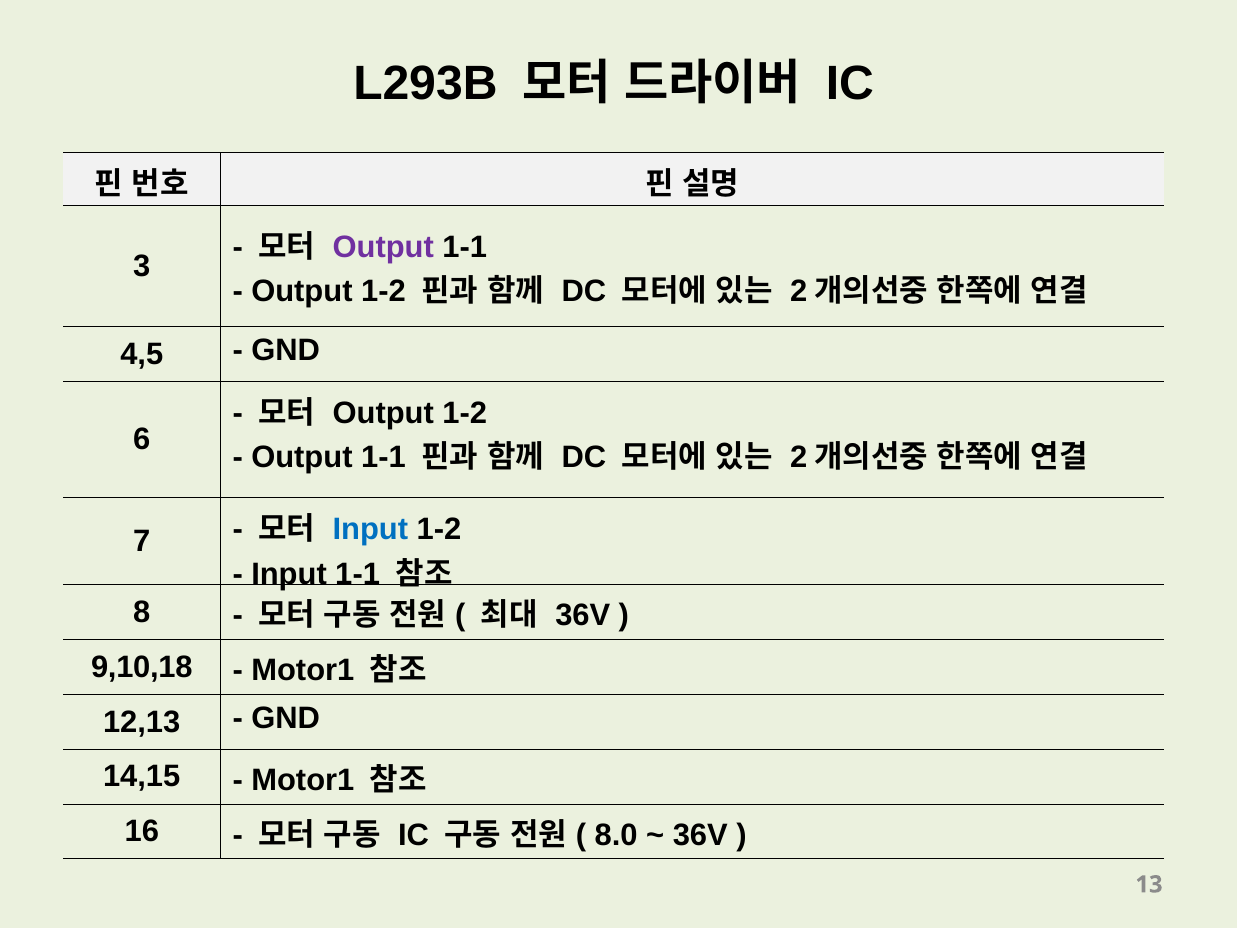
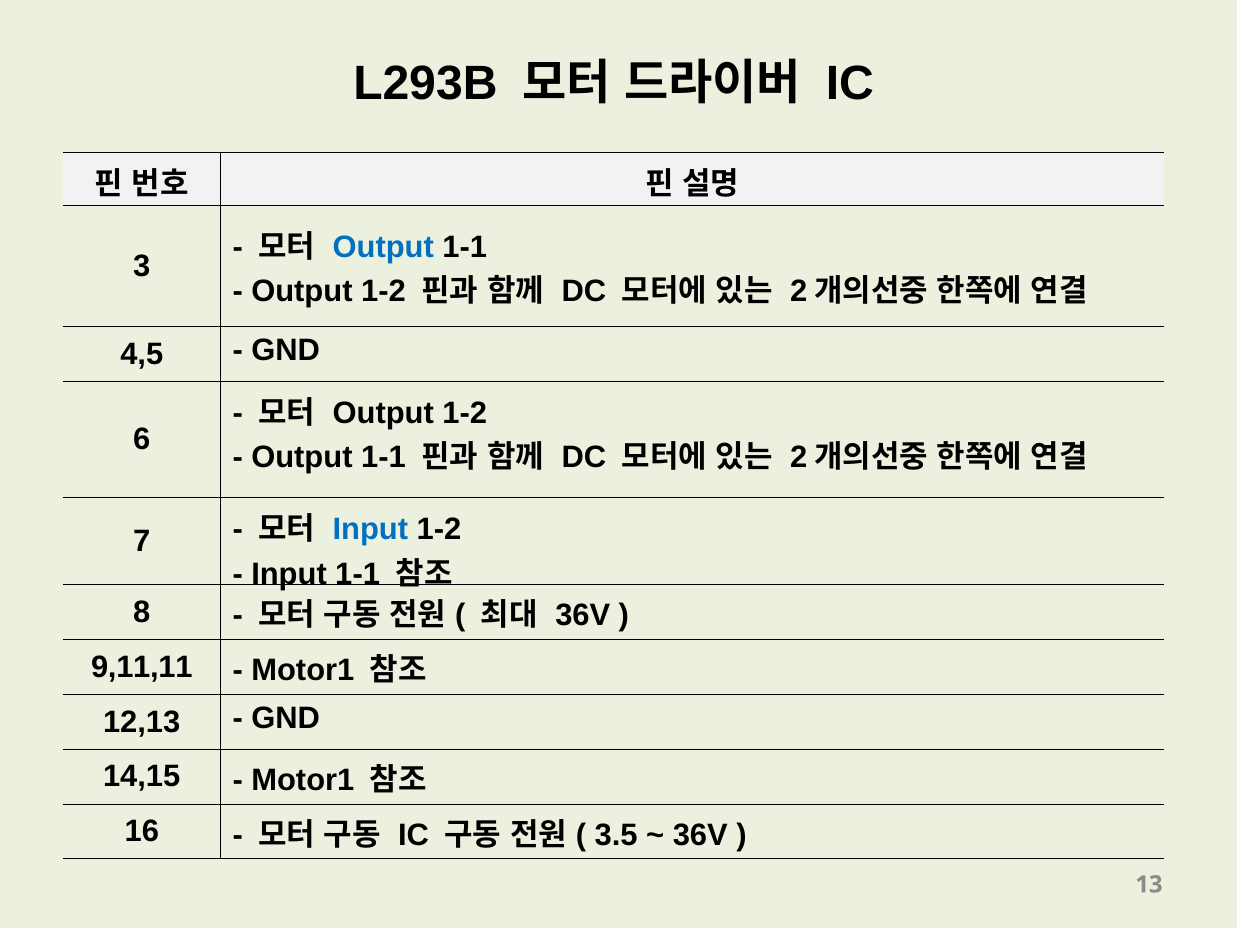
Output colour: purple -> blue (383, 247)
9,10,18: 9,10,18 -> 9,11,11 (142, 667)
8.0: 8.0 -> 3.5 (616, 835)
